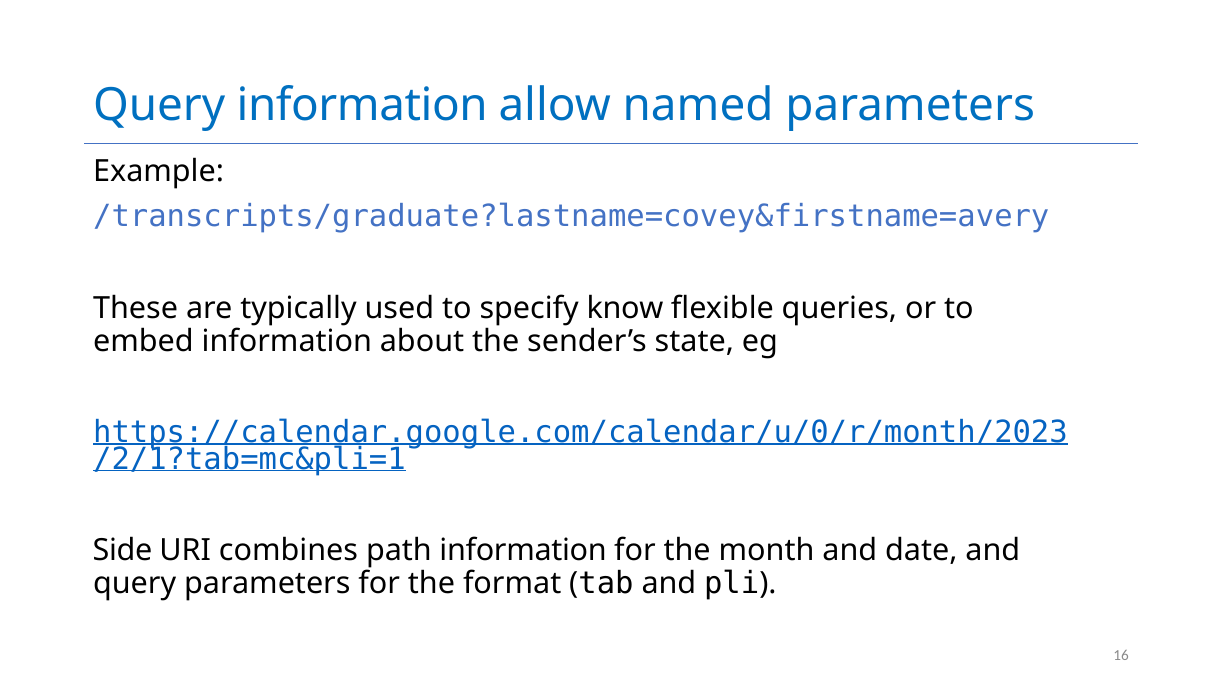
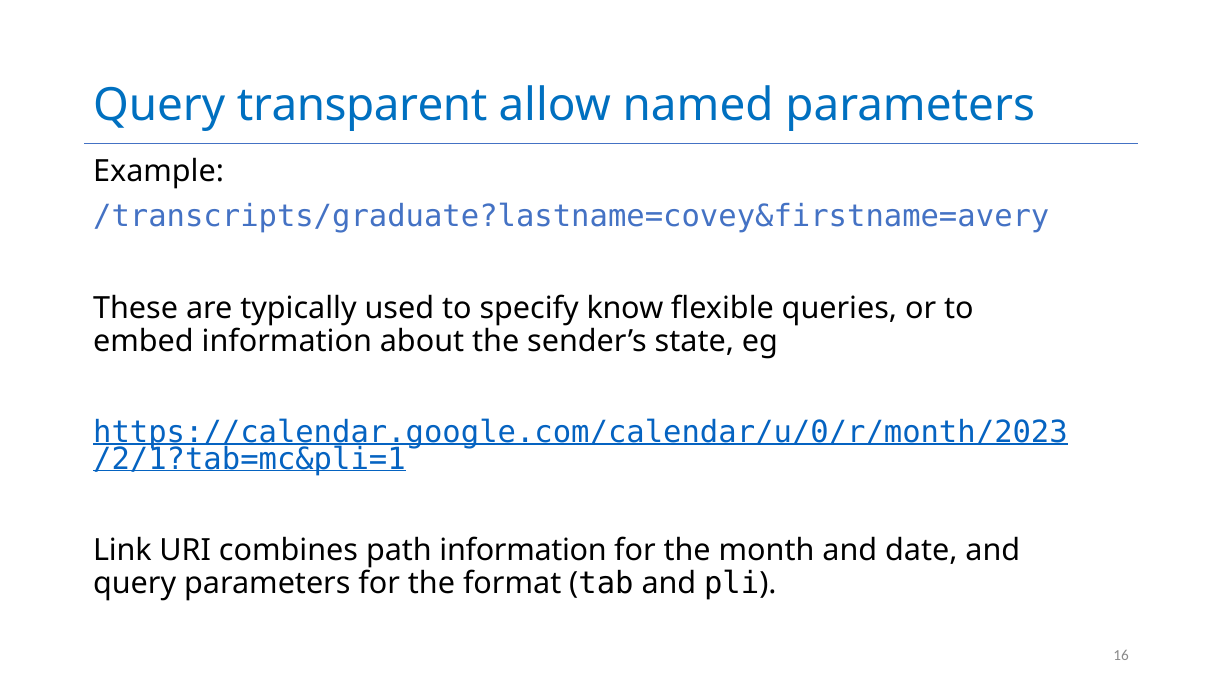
Query information: information -> transparent (362, 105)
Side: Side -> Link (122, 551)
